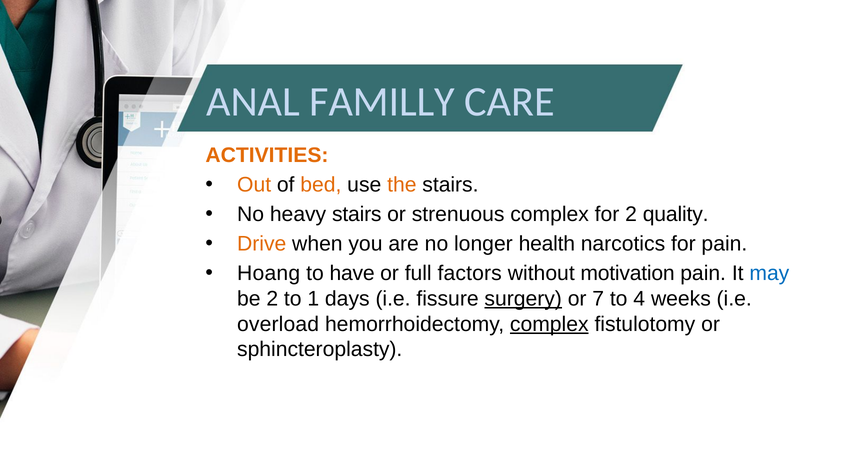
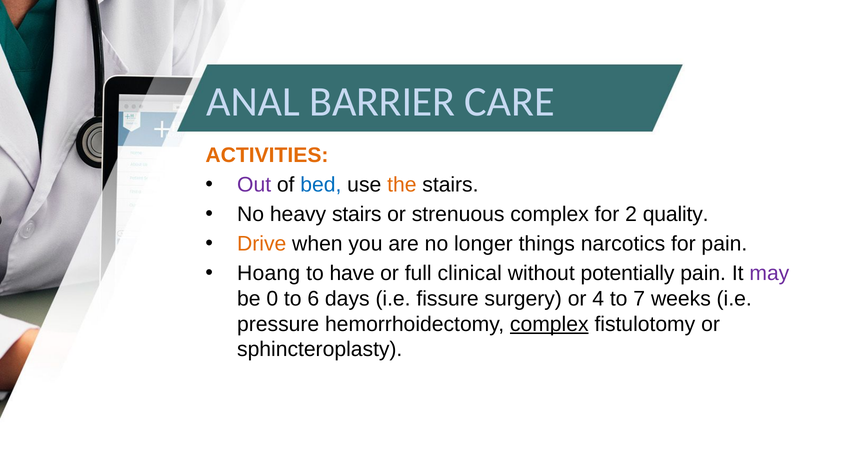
FAMILLY: FAMILLY -> BARRIER (382, 102)
Out colour: orange -> purple (254, 185)
bed colour: orange -> blue (321, 185)
health: health -> things (547, 244)
factors: factors -> clinical (470, 274)
motivation: motivation -> potentially (628, 274)
may colour: blue -> purple (769, 274)
be 2: 2 -> 0 (272, 299)
1: 1 -> 6 (313, 299)
surgery underline: present -> none (523, 299)
7: 7 -> 4 (598, 299)
4: 4 -> 7 (639, 299)
overload: overload -> pressure (278, 324)
